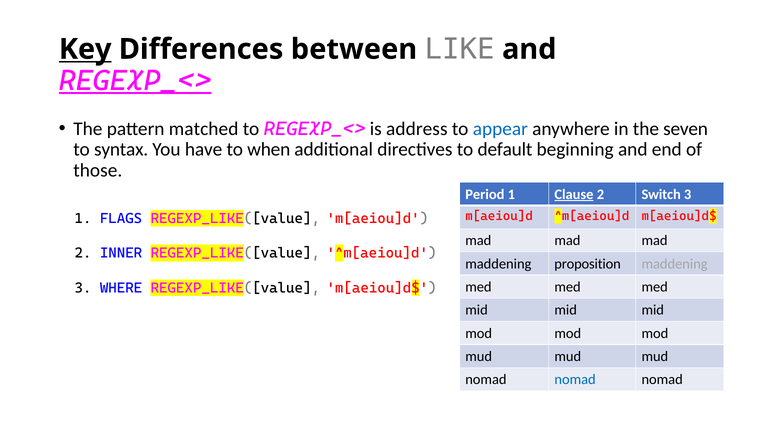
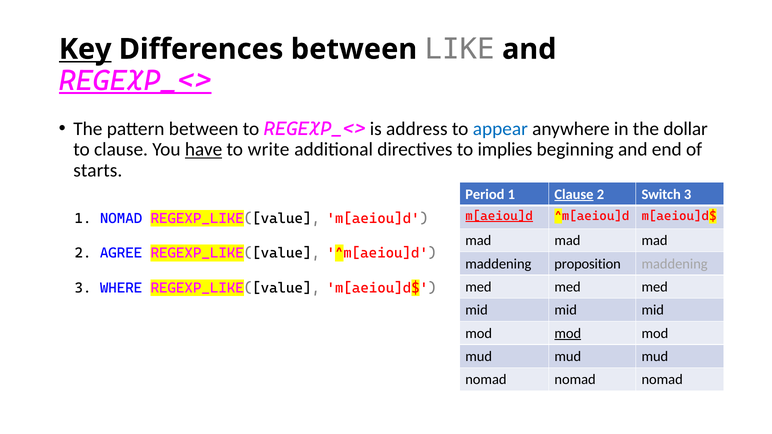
pattern matched: matched -> between (204, 129)
seven: seven -> dollar (686, 129)
to syntax: syntax -> clause (121, 150)
have underline: none -> present (204, 150)
when: when -> write (269, 150)
default: default -> implies (505, 150)
those: those -> starts (98, 170)
m[aeiou]d underline: none -> present (499, 216)
1 FLAGS: FLAGS -> NOMAD (121, 219)
INNER: INNER -> AGREE (121, 253)
mod underline: none -> present (568, 333)
nomad colour: blue -> black (575, 380)
